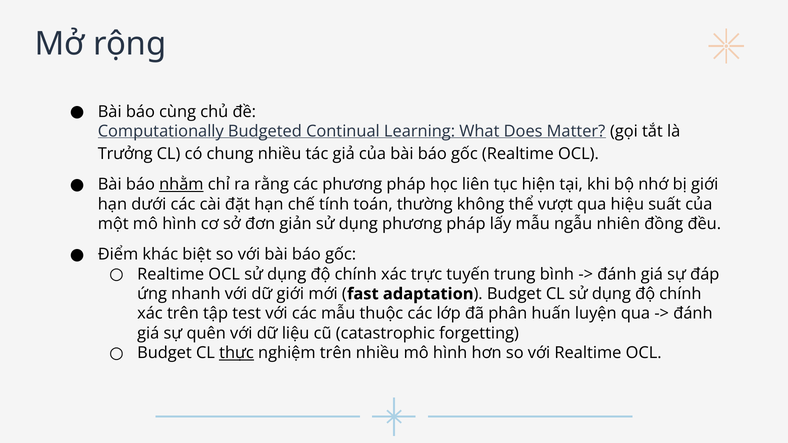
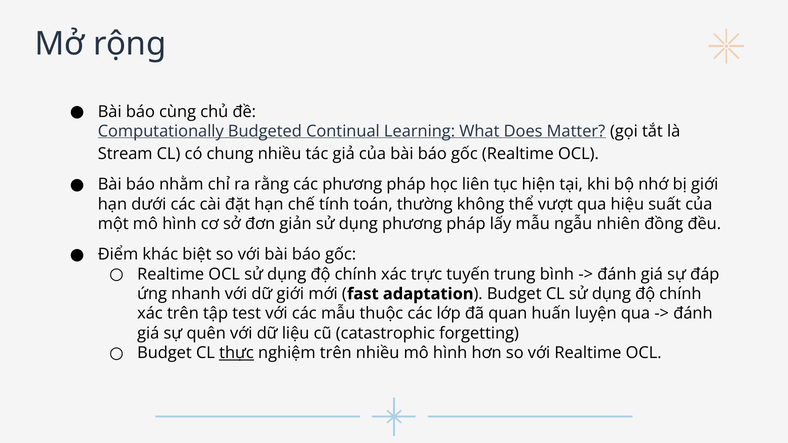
Trưởng: Trưởng -> Stream (125, 154)
nhằm underline: present -> none (181, 185)
phân: phân -> quan (508, 314)
